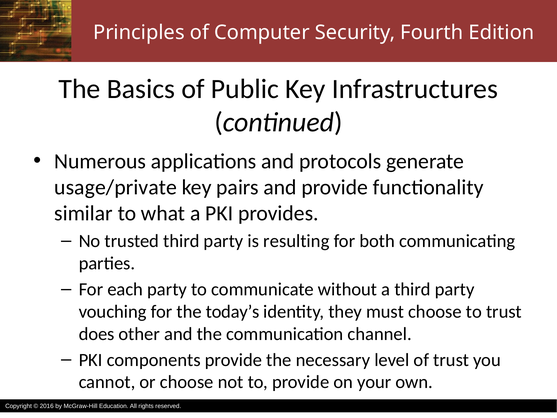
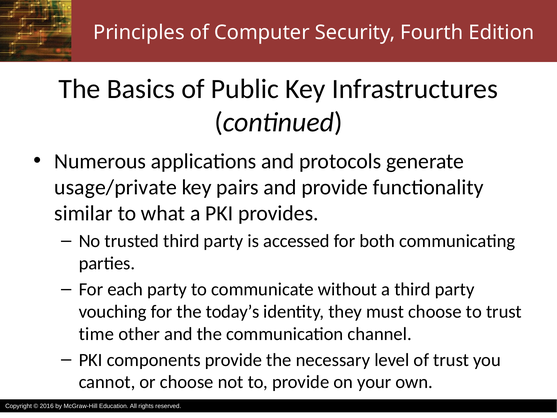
resulting: resulting -> accessed (296, 241)
does: does -> time (96, 334)
